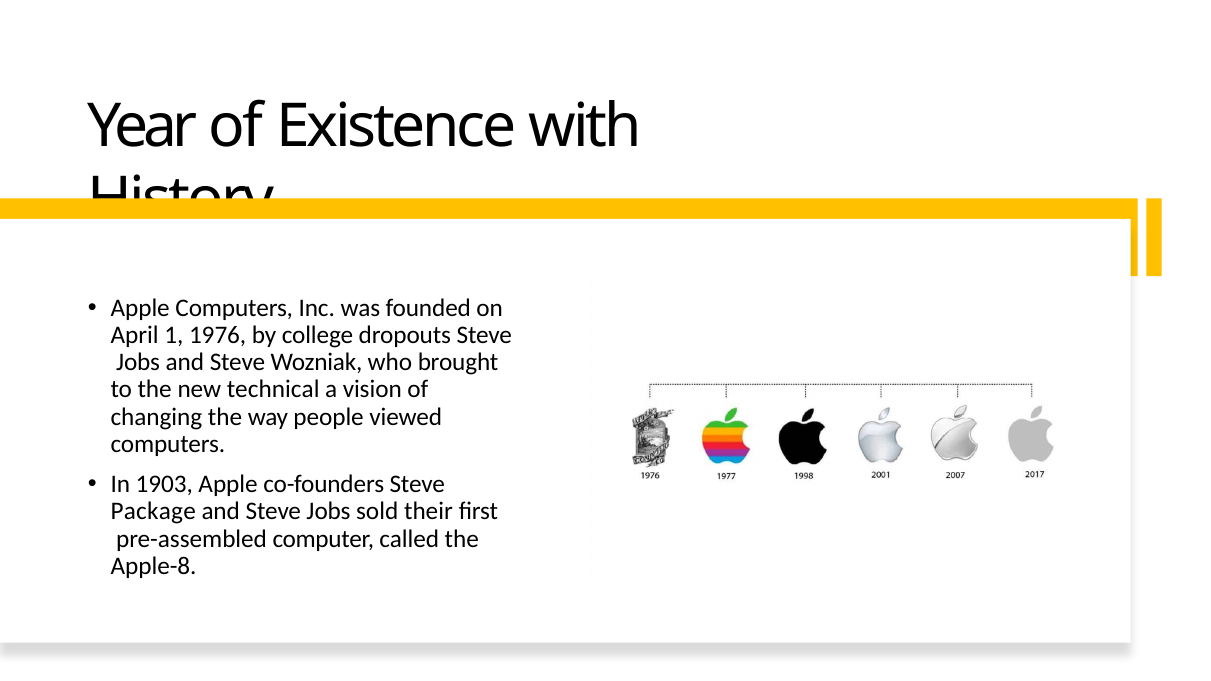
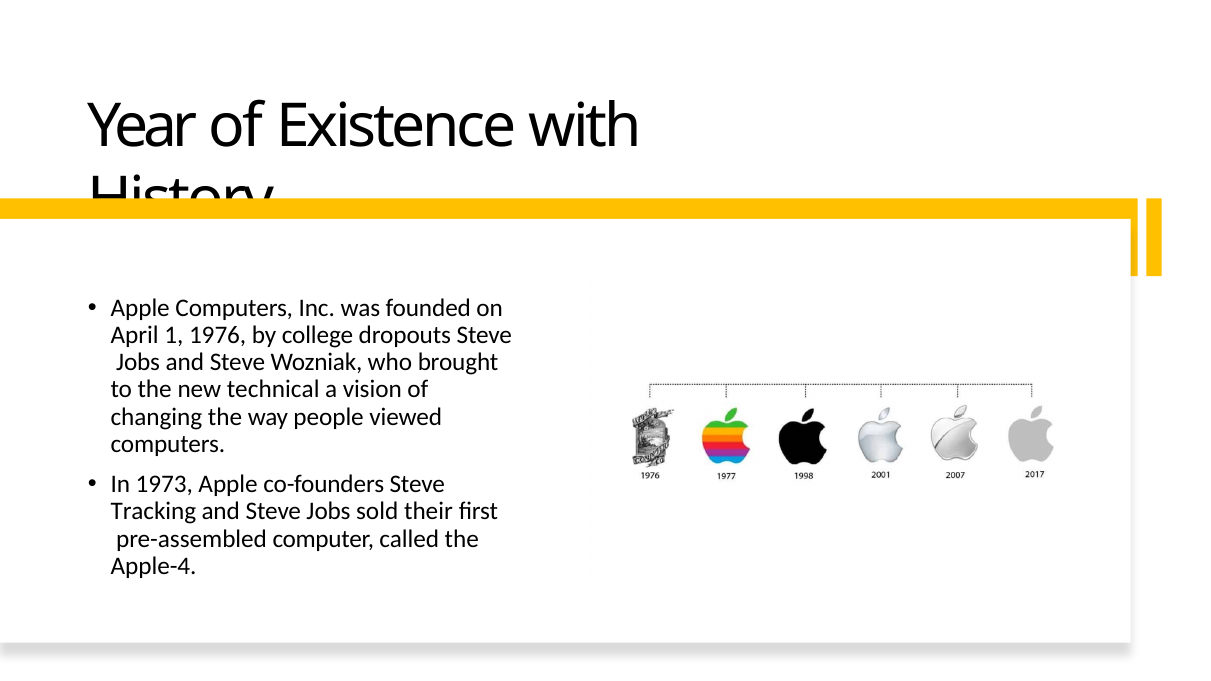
1903: 1903 -> 1973 (164, 484)
Package: Package -> Tracking (153, 512)
Apple-8: Apple-8 -> Apple-4 (154, 566)
